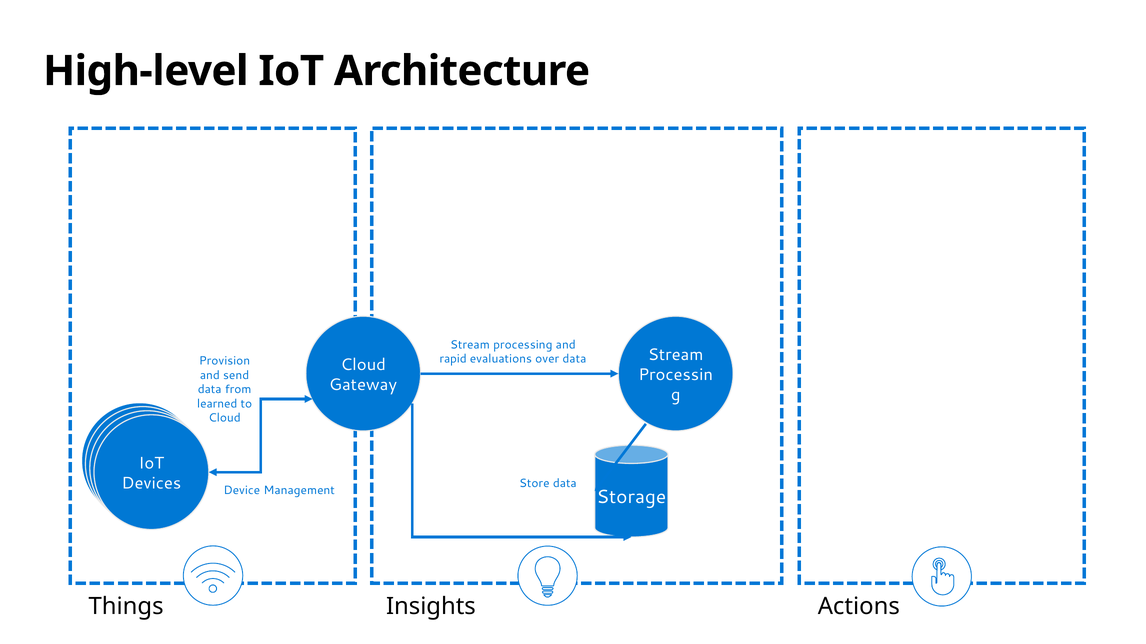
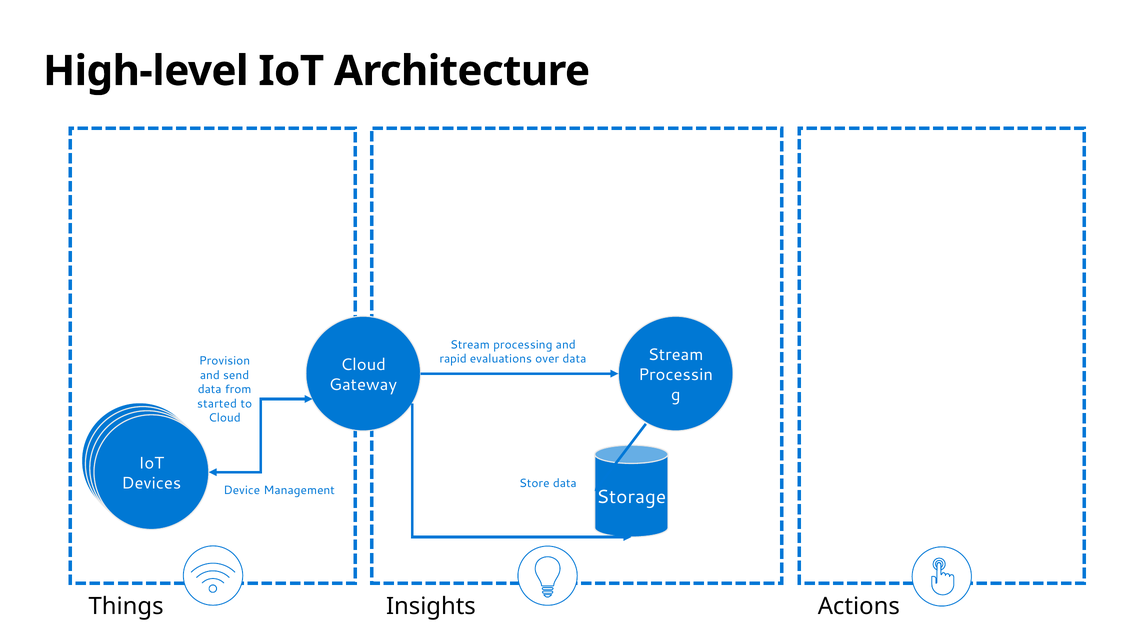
learned: learned -> started (217, 404)
